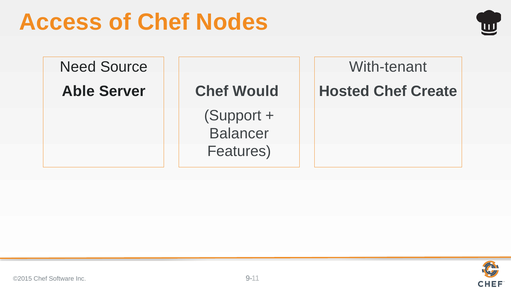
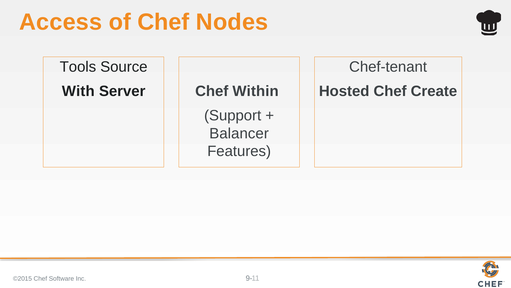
Need: Need -> Tools (78, 67)
With-tenant: With-tenant -> Chef-tenant (388, 67)
Able: Able -> With (78, 91)
Would: Would -> Within (256, 91)
